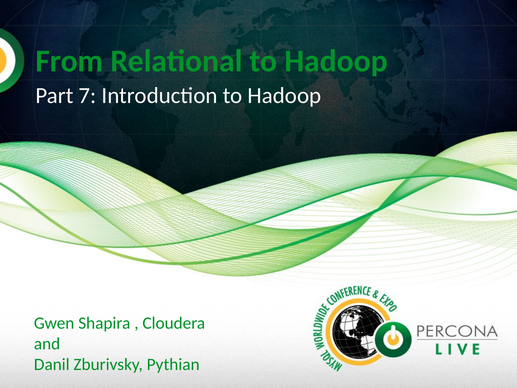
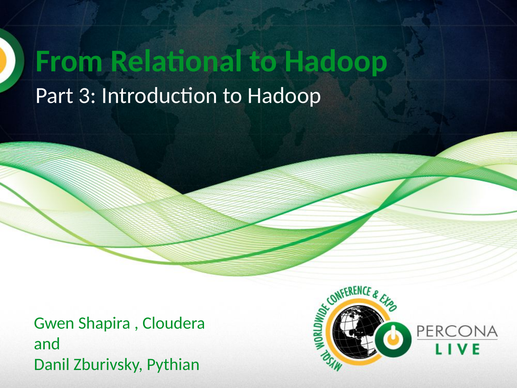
7: 7 -> 3 (87, 96)
